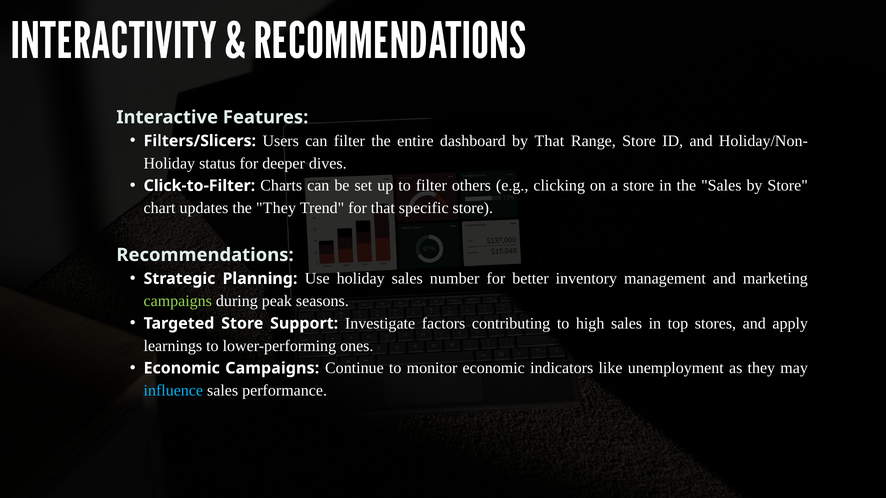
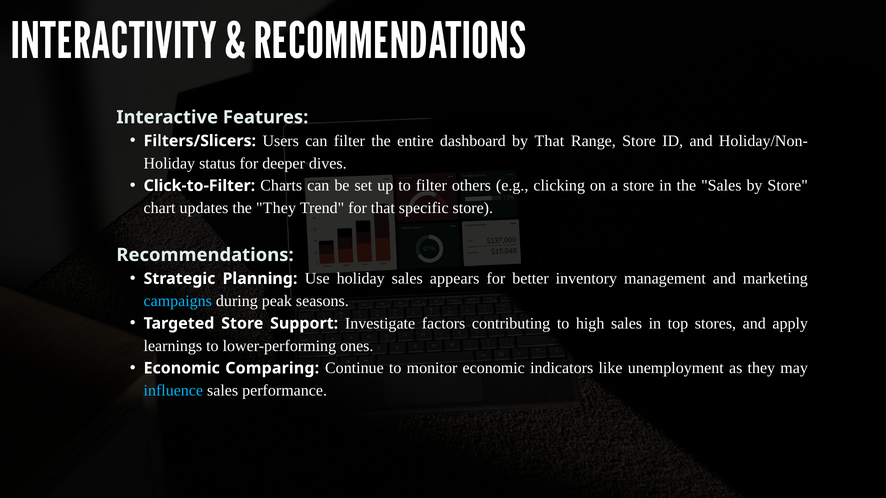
number: number -> appears (455, 279)
campaigns colour: light green -> light blue (178, 301)
Economic Campaigns: Campaigns -> Comparing (272, 368)
